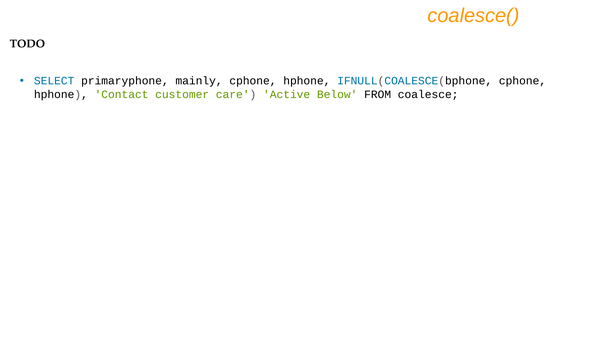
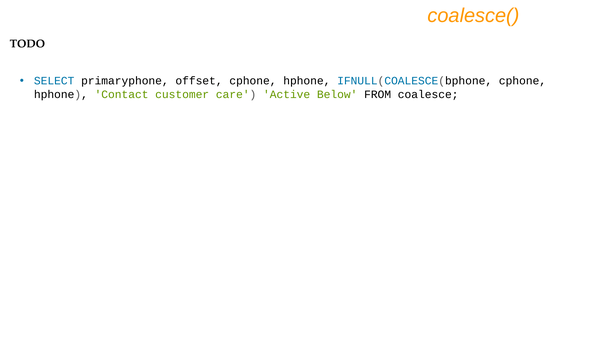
mainly: mainly -> offset (199, 81)
